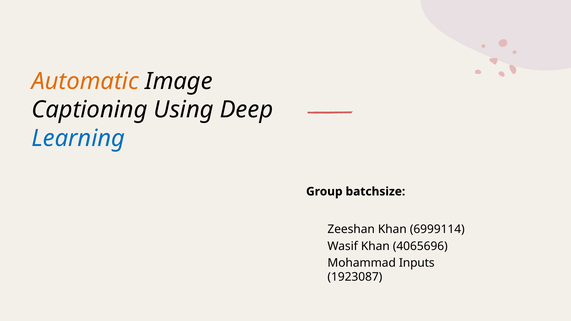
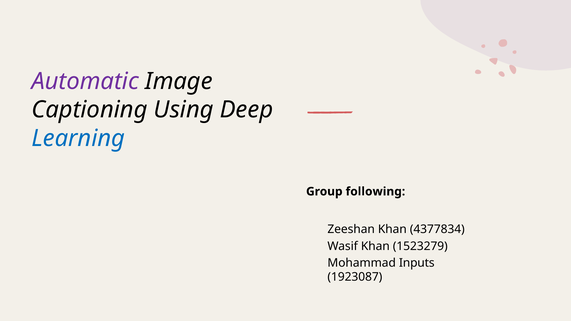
Automatic colour: orange -> purple (85, 81)
batchsize: batchsize -> following (375, 192)
6999114: 6999114 -> 4377834 (437, 229)
4065696: 4065696 -> 1523279 (420, 246)
